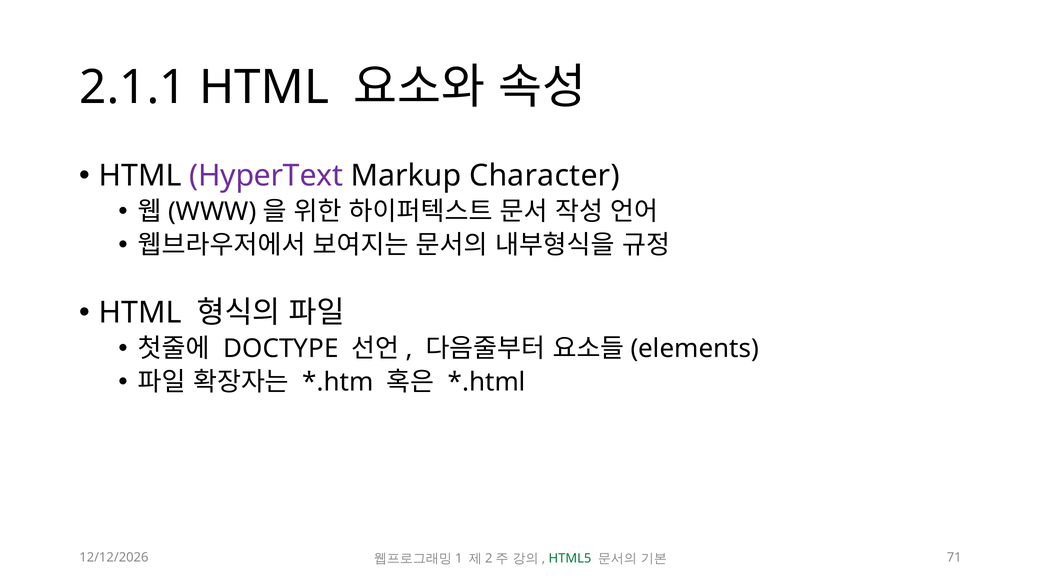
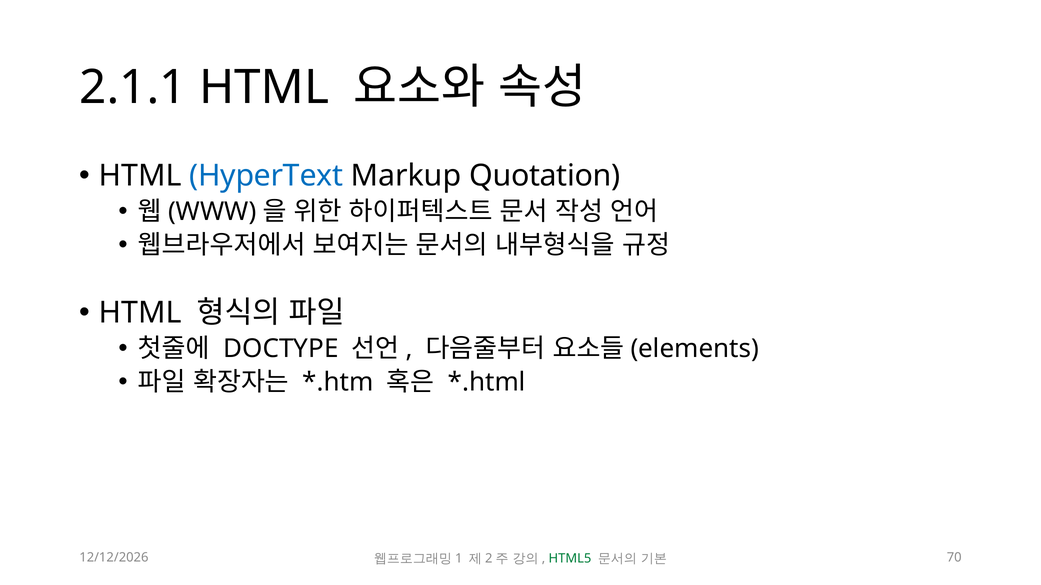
HyperText colour: purple -> blue (266, 176)
Character: Character -> Quotation (545, 176)
71: 71 -> 70 (954, 558)
